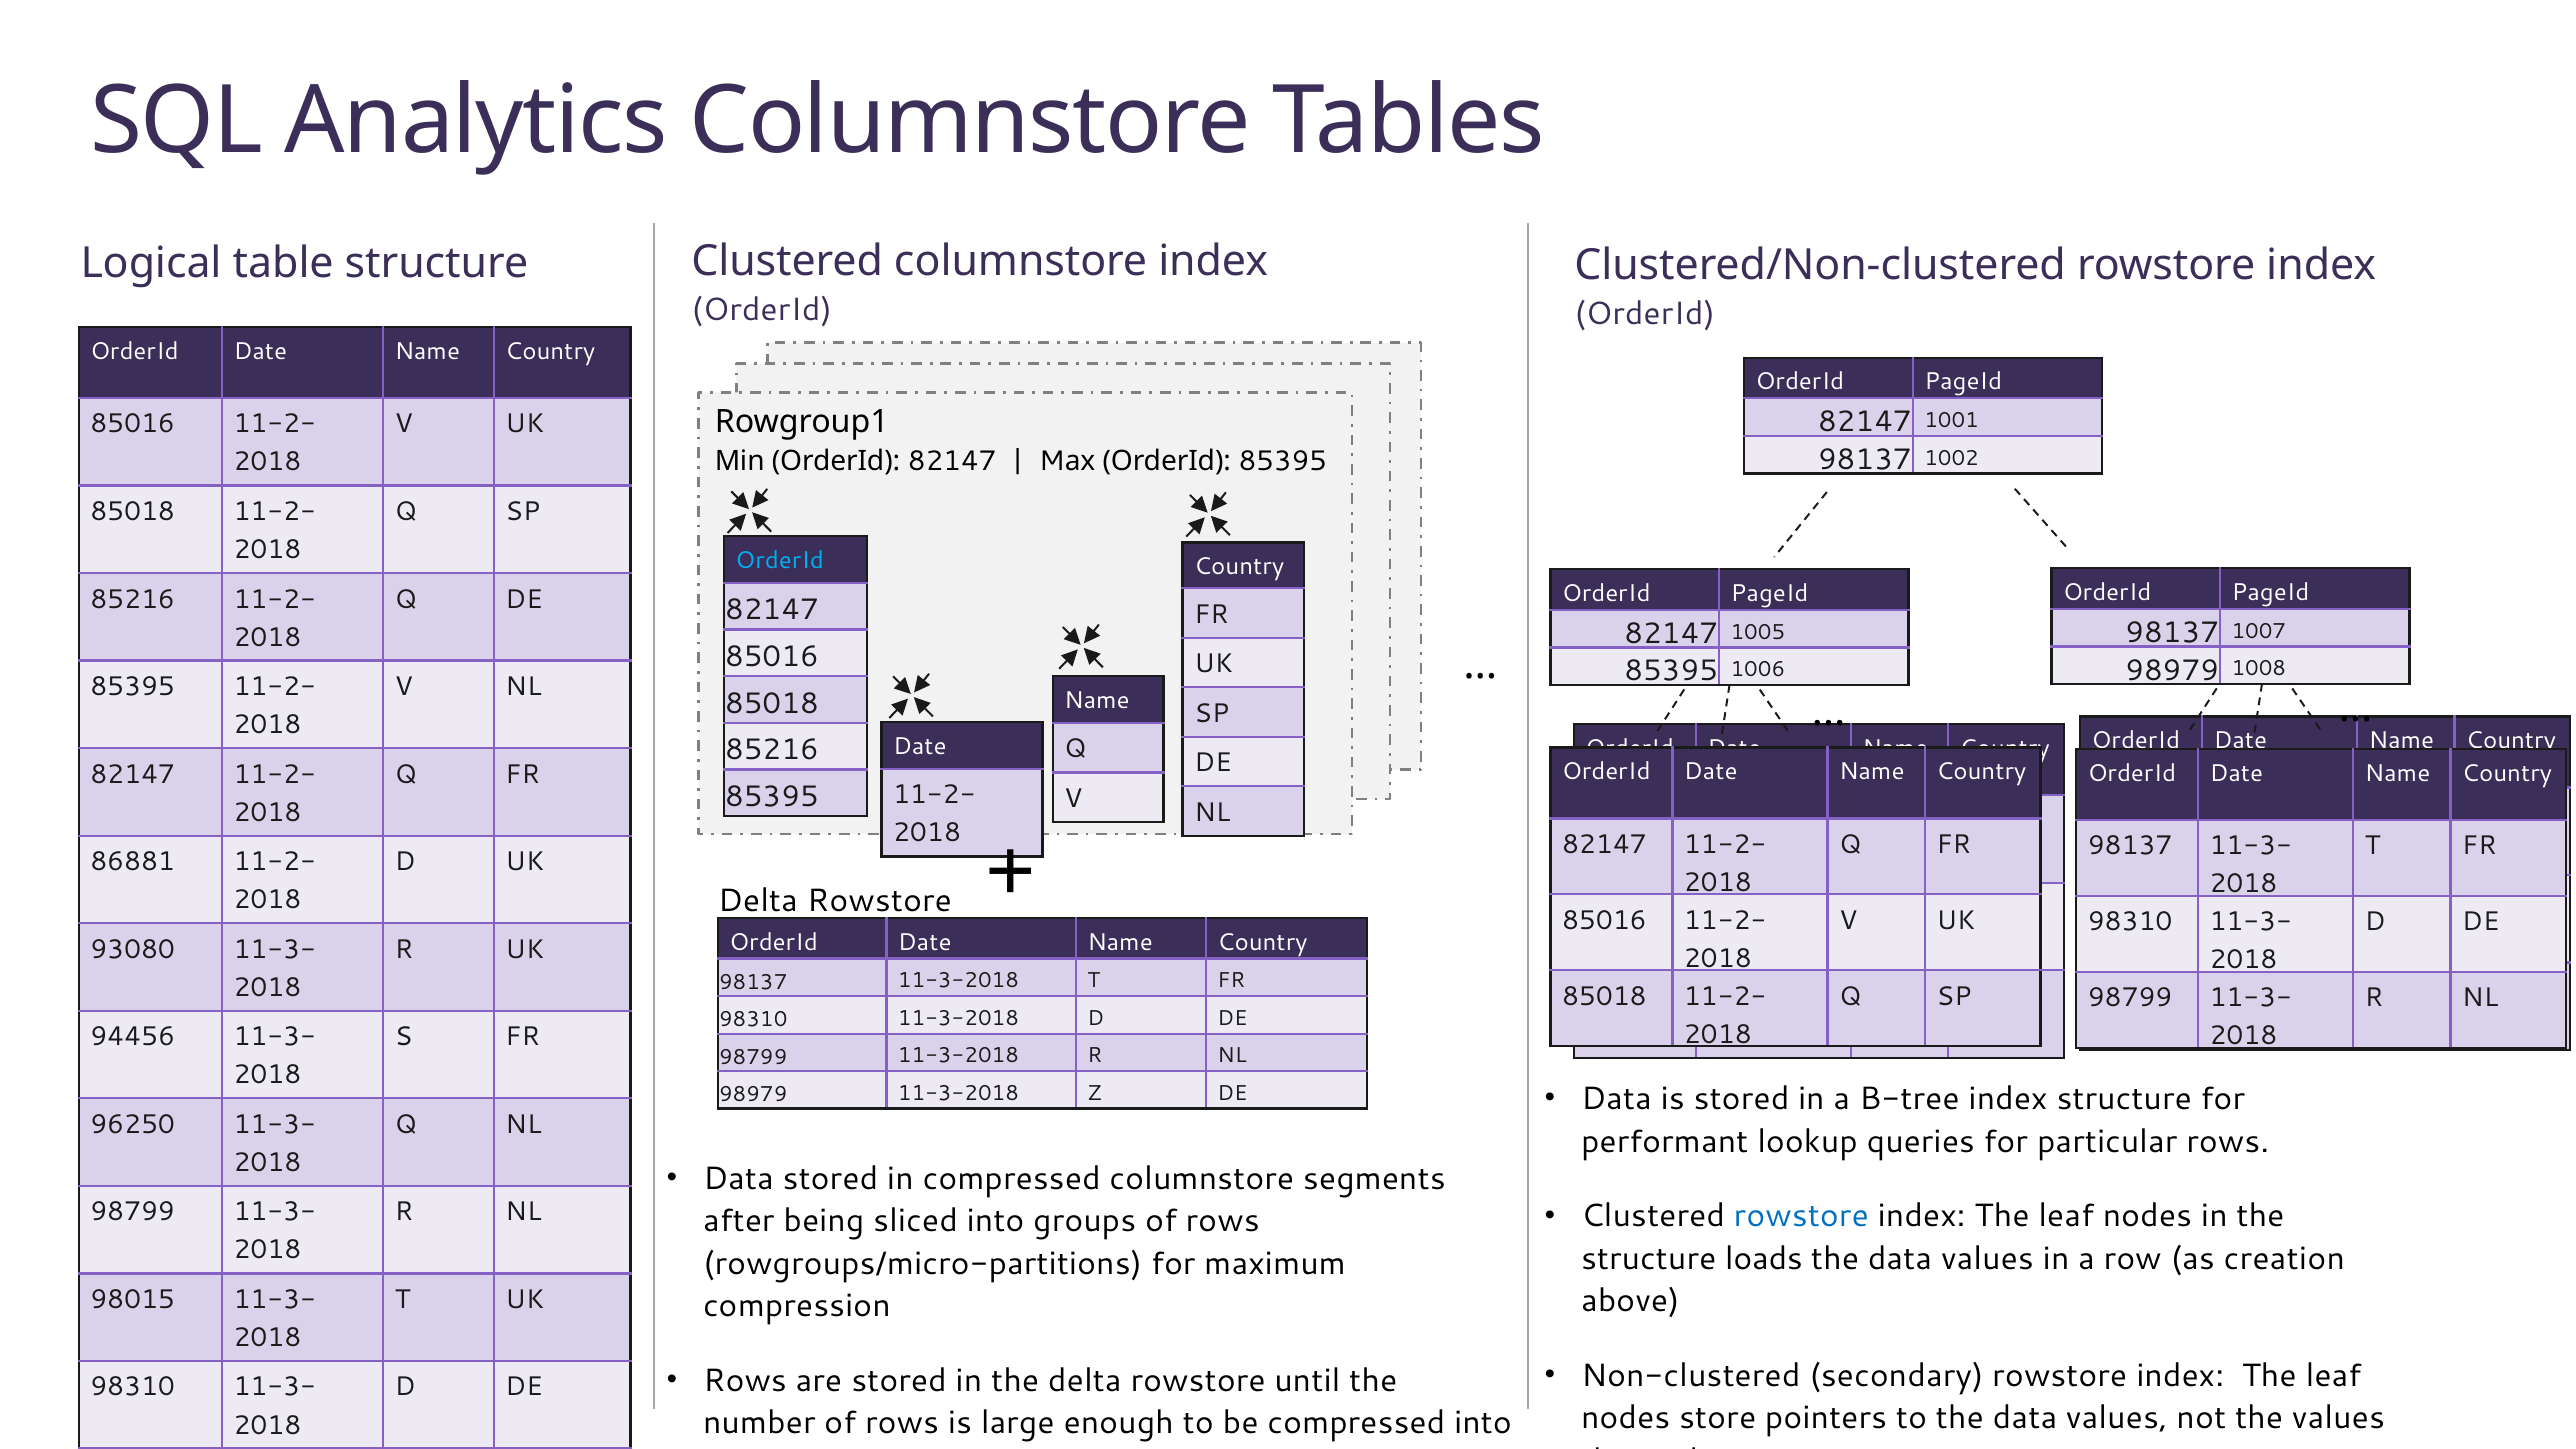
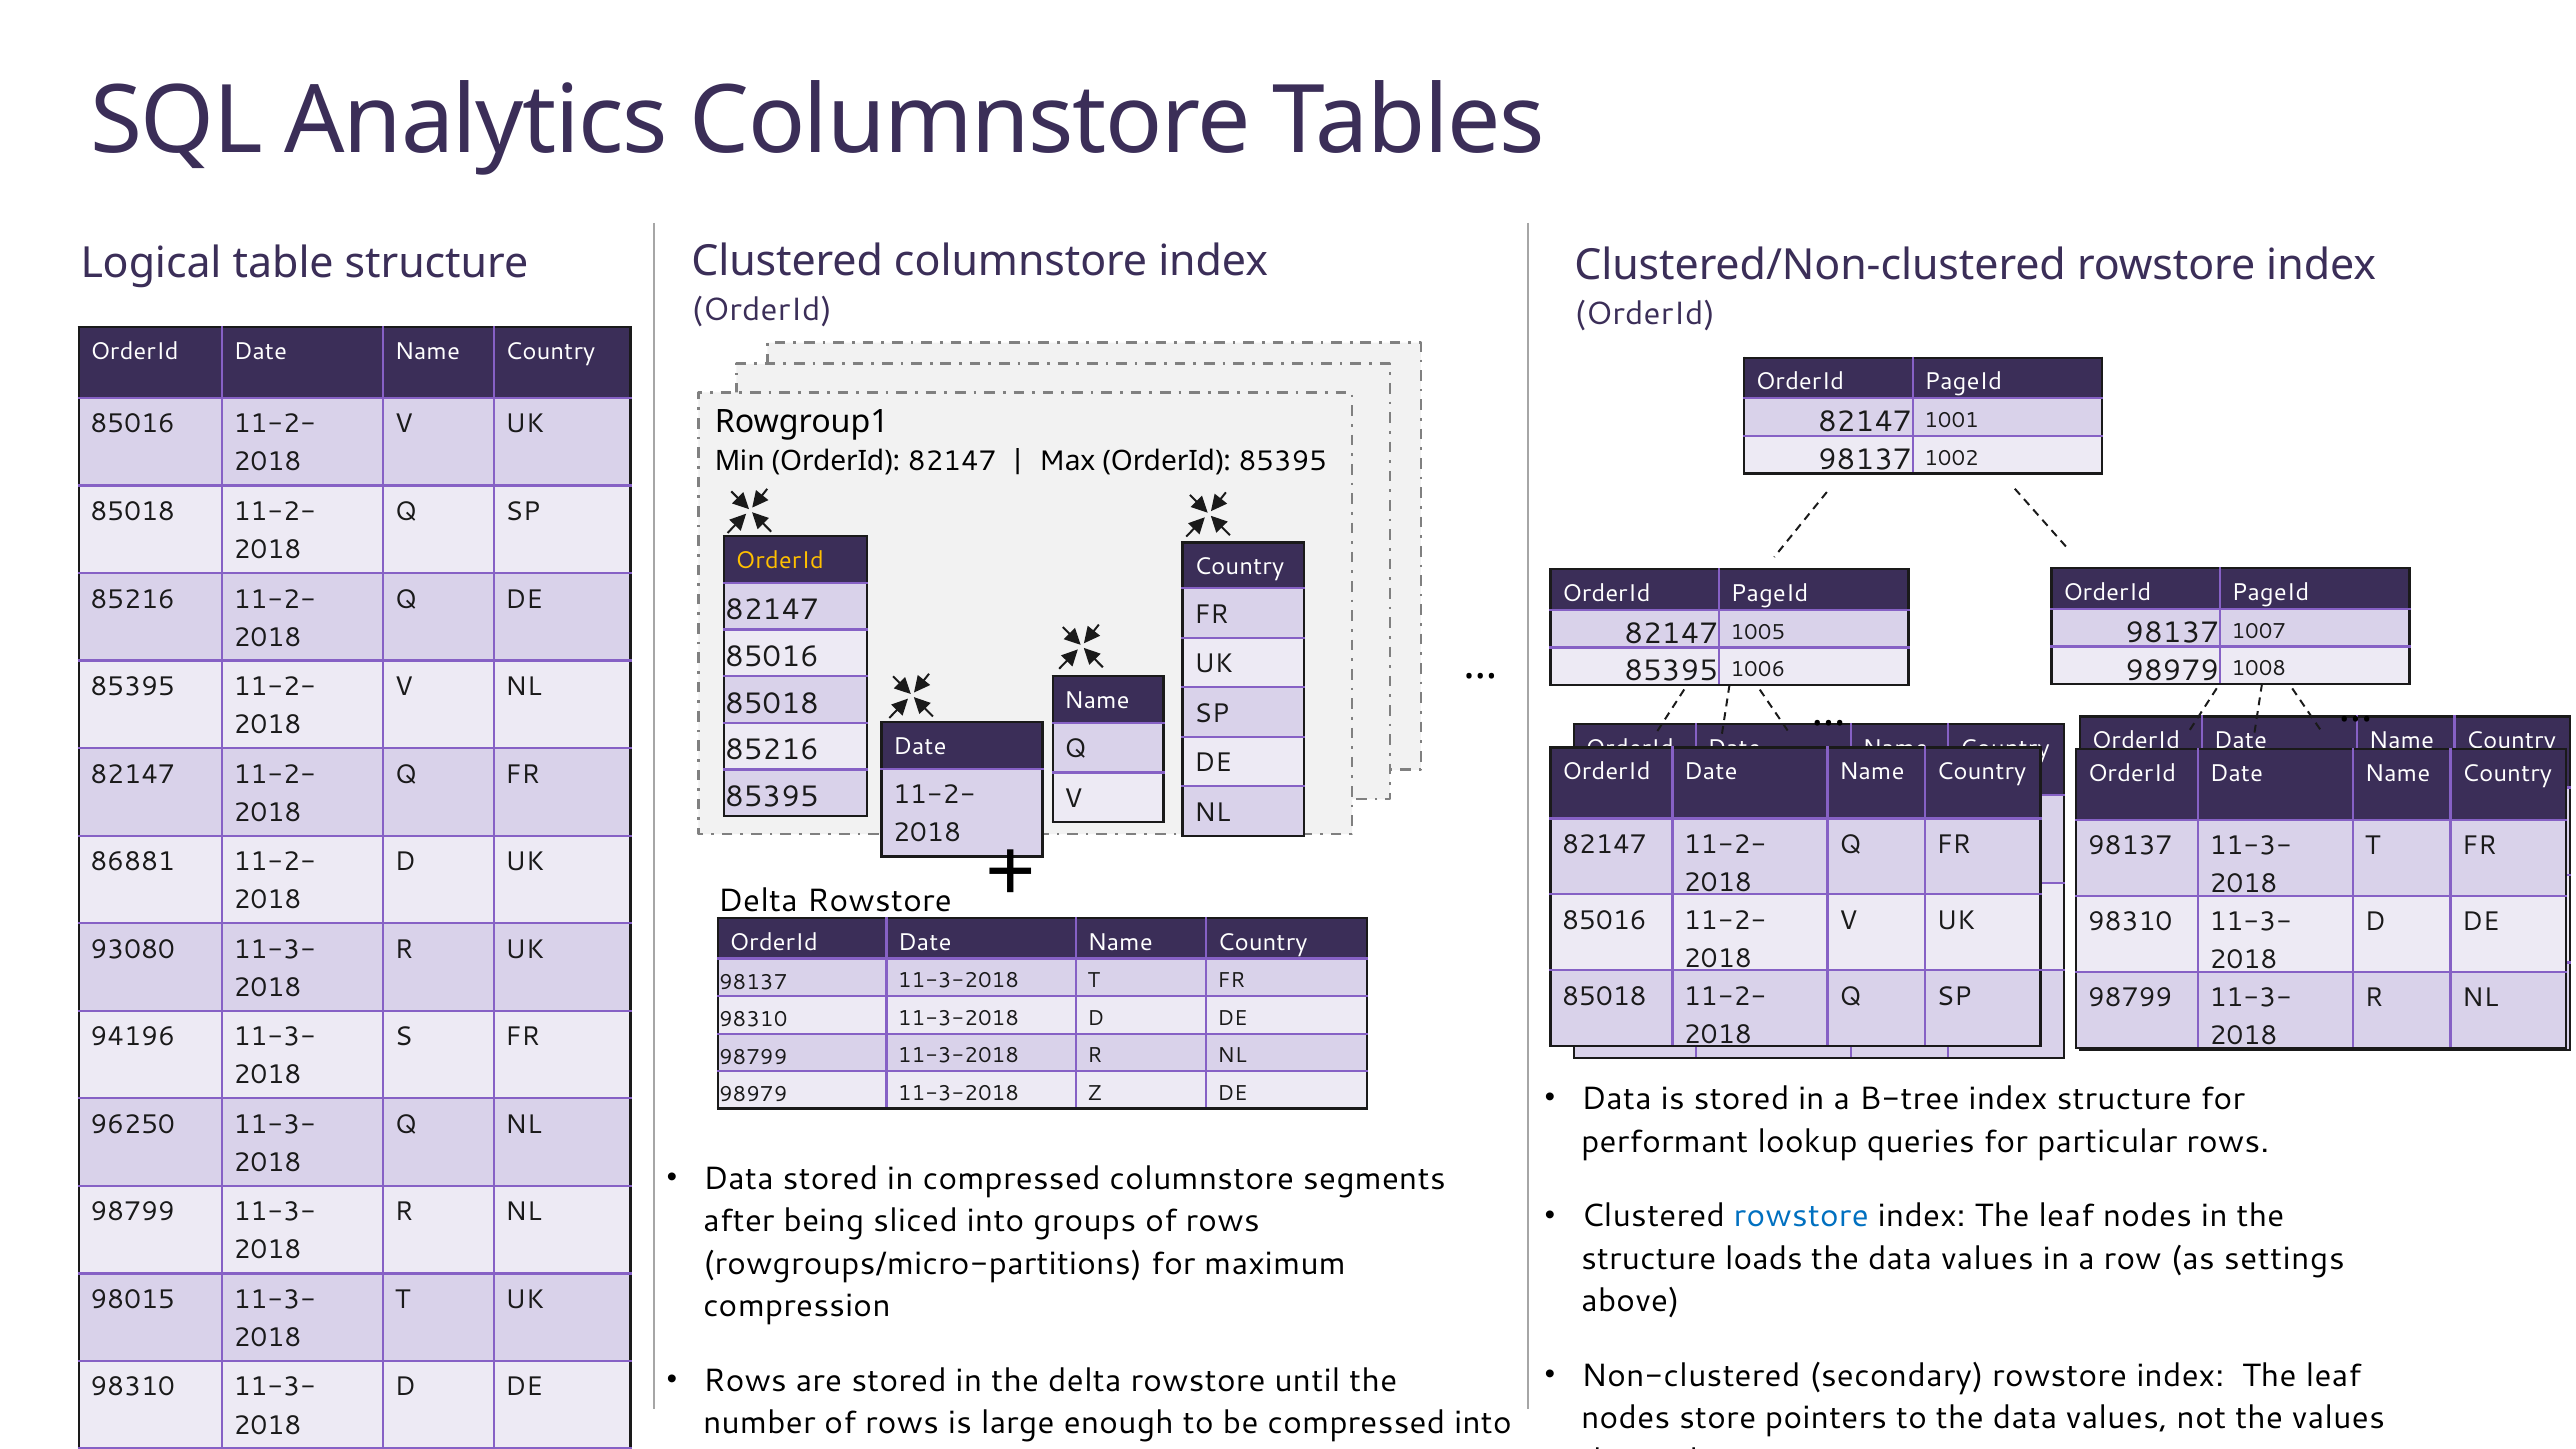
OrderId colour: light blue -> yellow (780, 560)
94456: 94456 -> 94196 (133, 1037)
creation: creation -> settings (2284, 1259)
